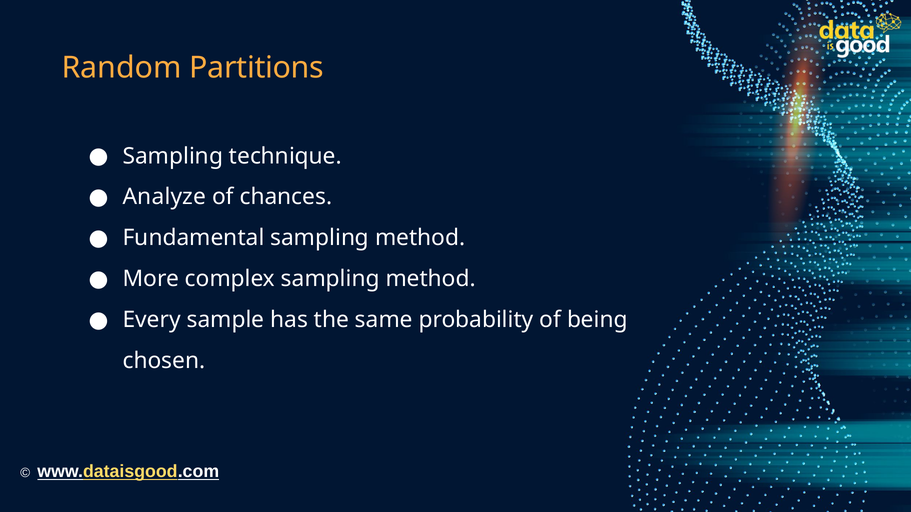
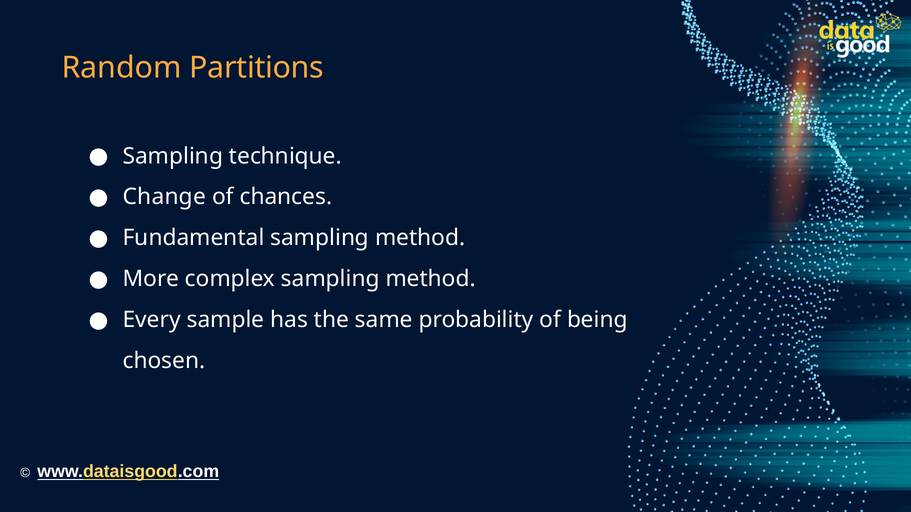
Analyze: Analyze -> Change (164, 197)
